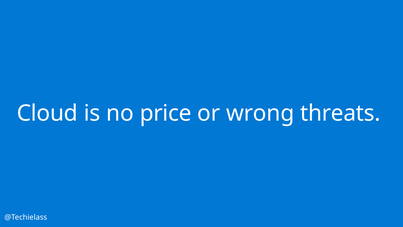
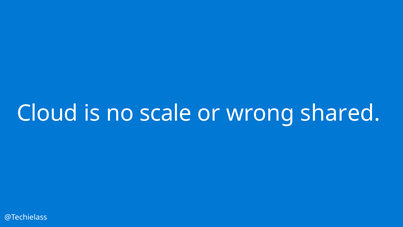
price: price -> scale (166, 113)
threats: threats -> shared (340, 113)
